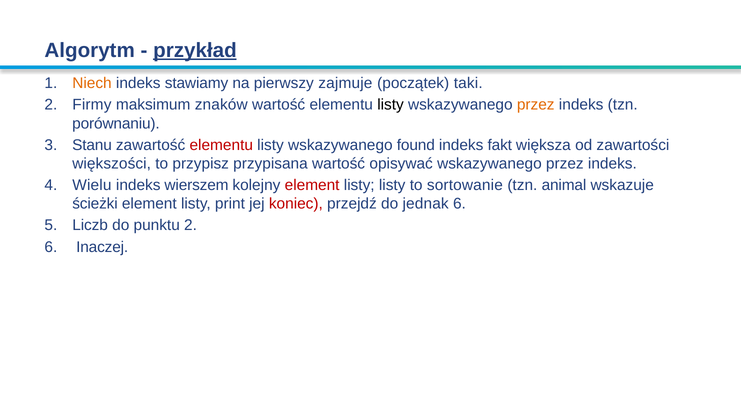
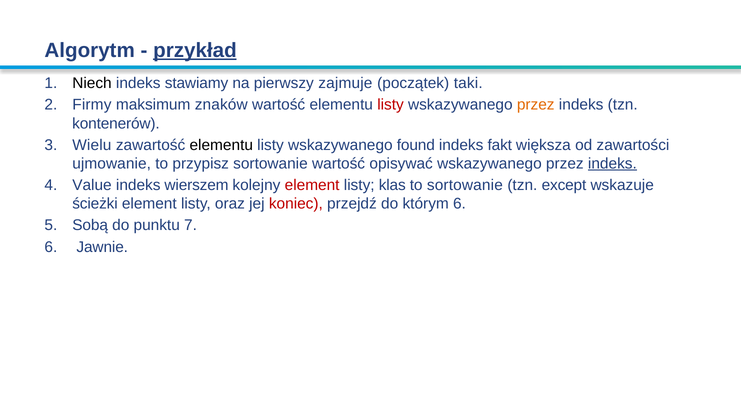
Niech colour: orange -> black (92, 83)
listy colour: black -> red (390, 105)
porównaniu: porównaniu -> kontenerów (116, 123)
Stanu: Stanu -> Wielu (92, 145)
elementu colour: red -> black (221, 145)
większości: większości -> ujmowanie (112, 163)
przypisz przypisana: przypisana -> sortowanie (270, 163)
indeks underline: none -> present (612, 163)
Wielu: Wielu -> Value (92, 185)
listy listy: listy -> klas (392, 185)
animal: animal -> except (564, 185)
print: print -> oraz (230, 204)
jednak: jednak -> którym (426, 204)
Liczb: Liczb -> Sobą (90, 225)
punktu 2: 2 -> 7 (191, 225)
Inaczej: Inaczej -> Jawnie (102, 247)
